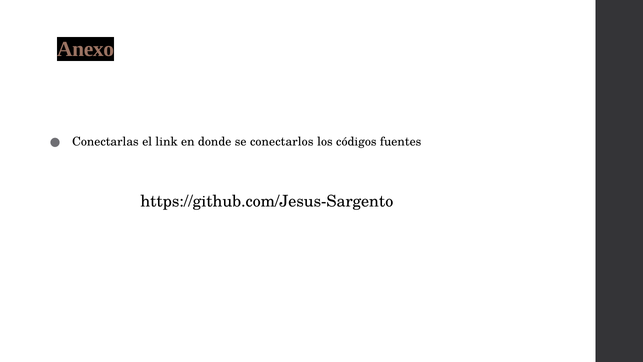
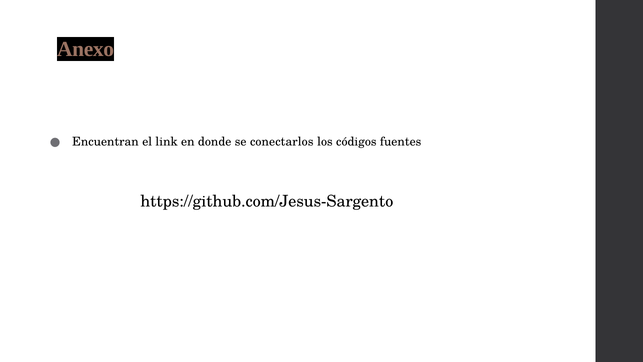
Conectarlas: Conectarlas -> Encuentran (105, 142)
